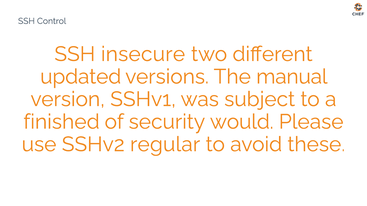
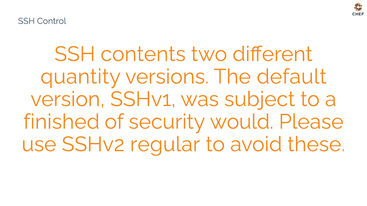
insecure: insecure -> contents (143, 54)
updated: updated -> quantity (81, 77)
manual: manual -> default (292, 77)
